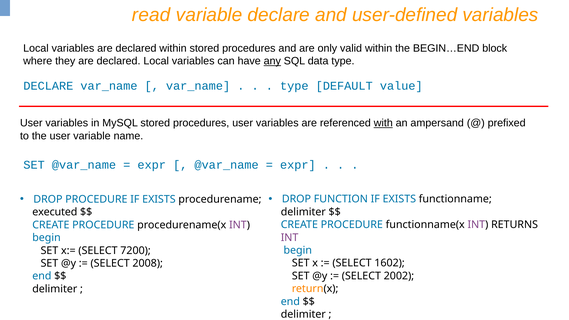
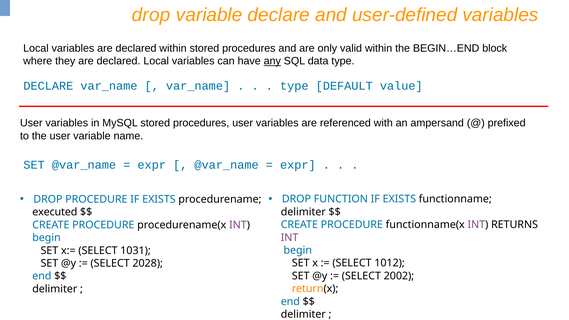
read: read -> drop (151, 15)
with underline: present -> none (383, 123)
7200: 7200 -> 1031 (136, 251)
1602: 1602 -> 1012 (390, 263)
2008: 2008 -> 2028 (148, 263)
